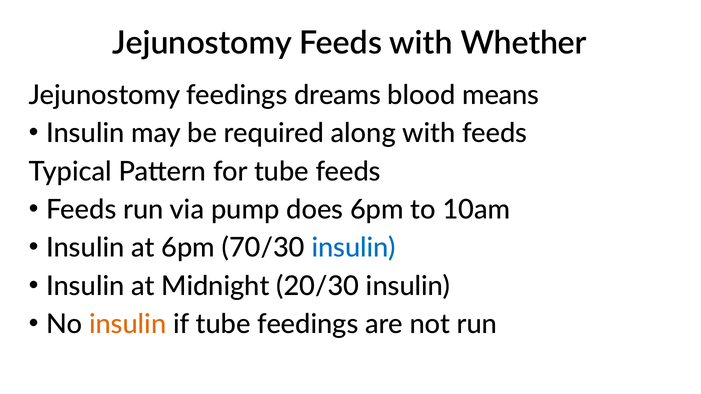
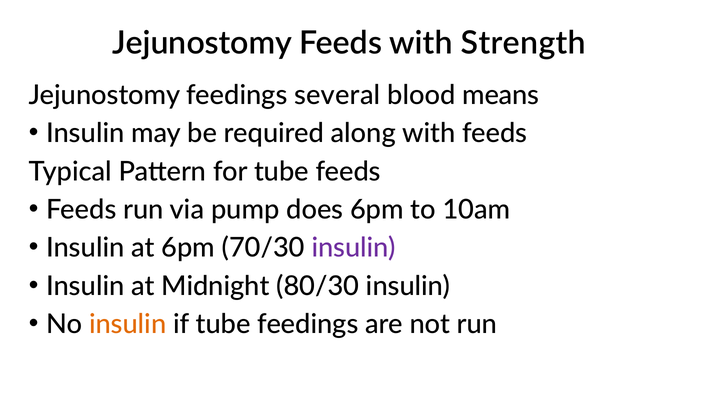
Whether: Whether -> Strength (523, 43)
dreams: dreams -> several (337, 95)
insulin colour: blue -> purple (354, 248)
20/30: 20/30 -> 80/30 (318, 286)
